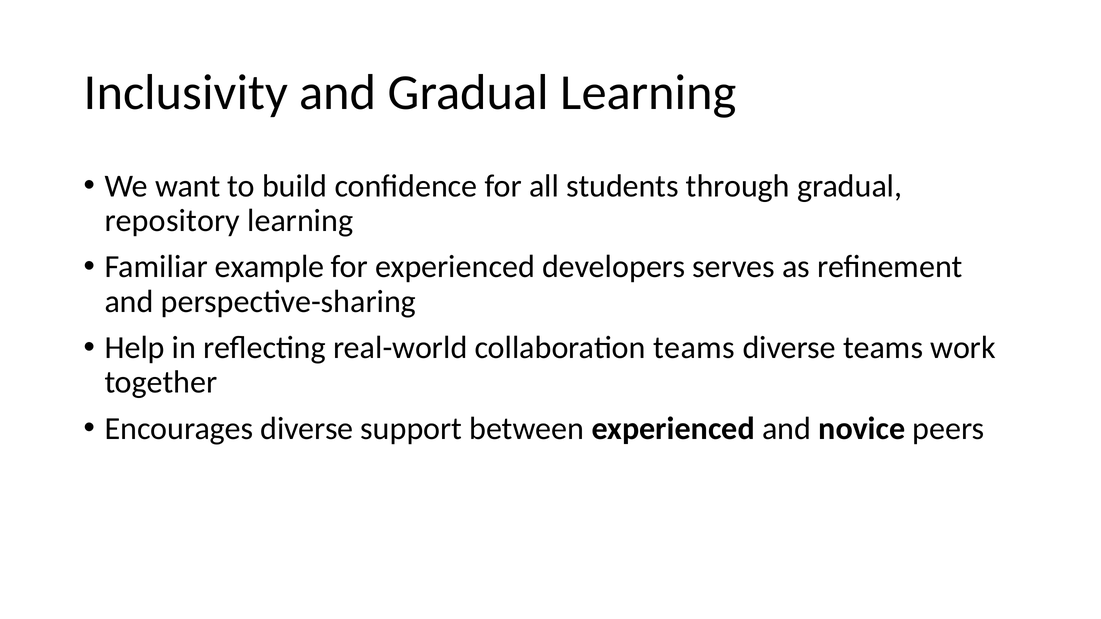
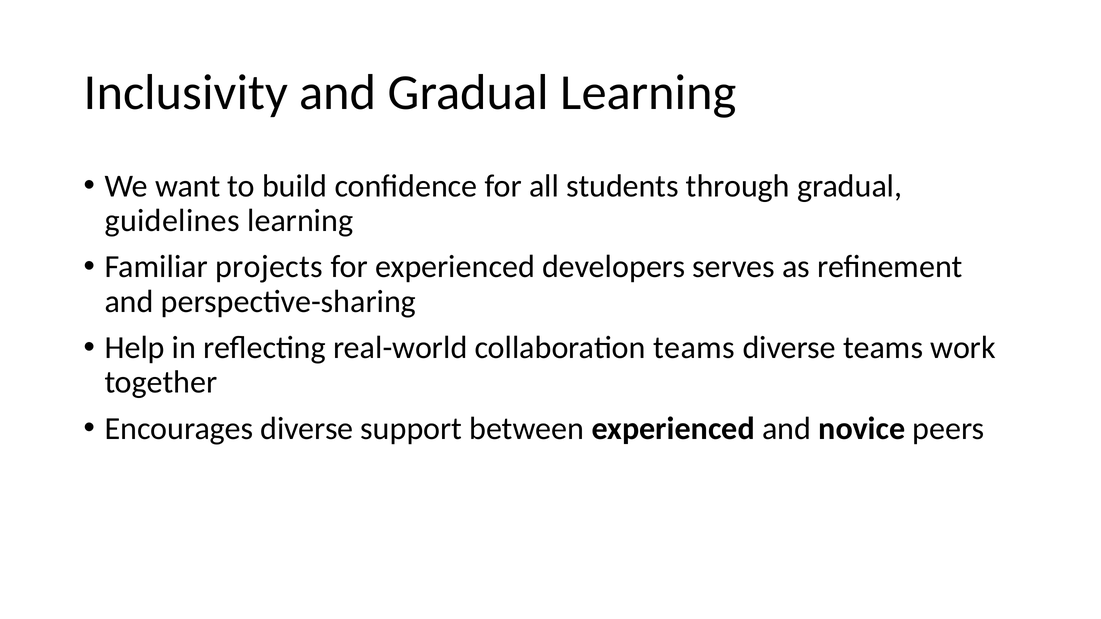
repository: repository -> guidelines (172, 221)
example: example -> projects (269, 267)
